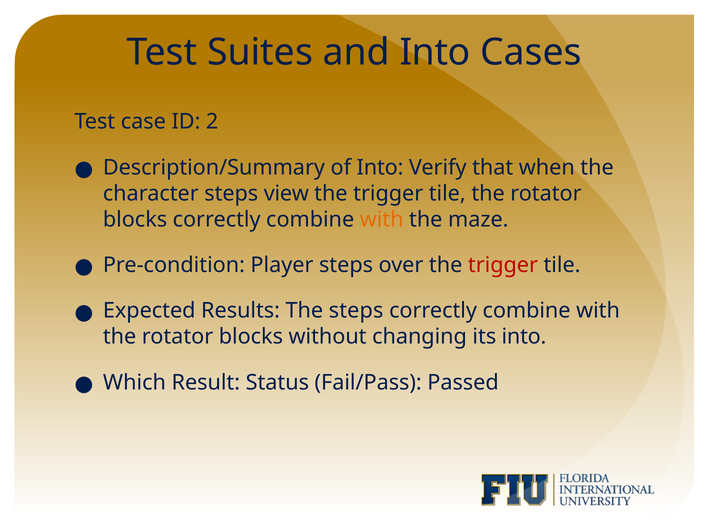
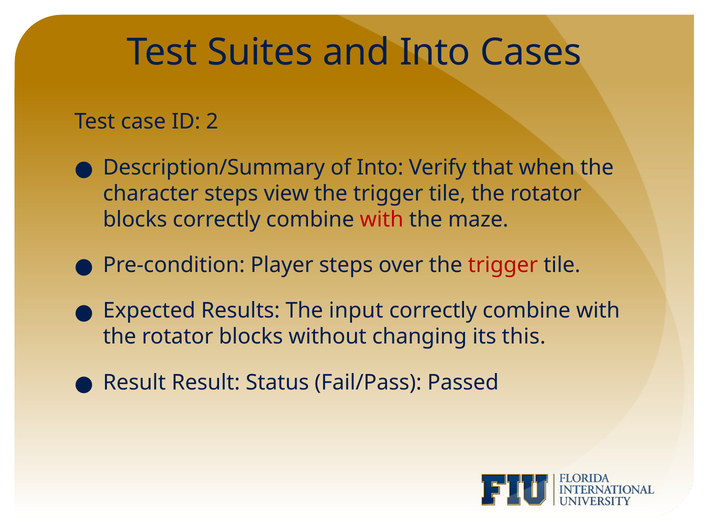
with colour: orange -> red (382, 219)
The steps: steps -> input (356, 311)
its into: into -> this (524, 337)
Which: Which -> Result (134, 382)
